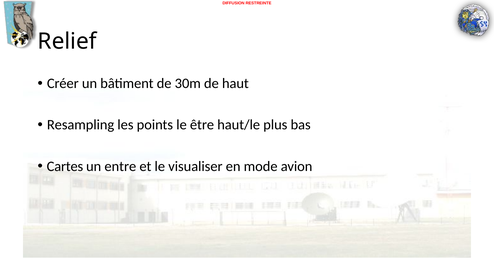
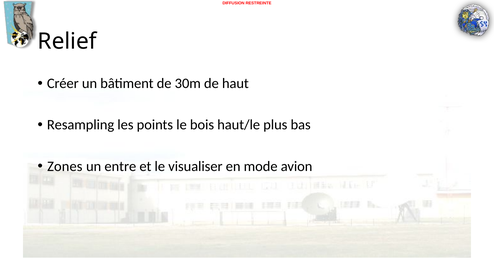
être: être -> bois (202, 125)
Cartes: Cartes -> Zones (65, 166)
